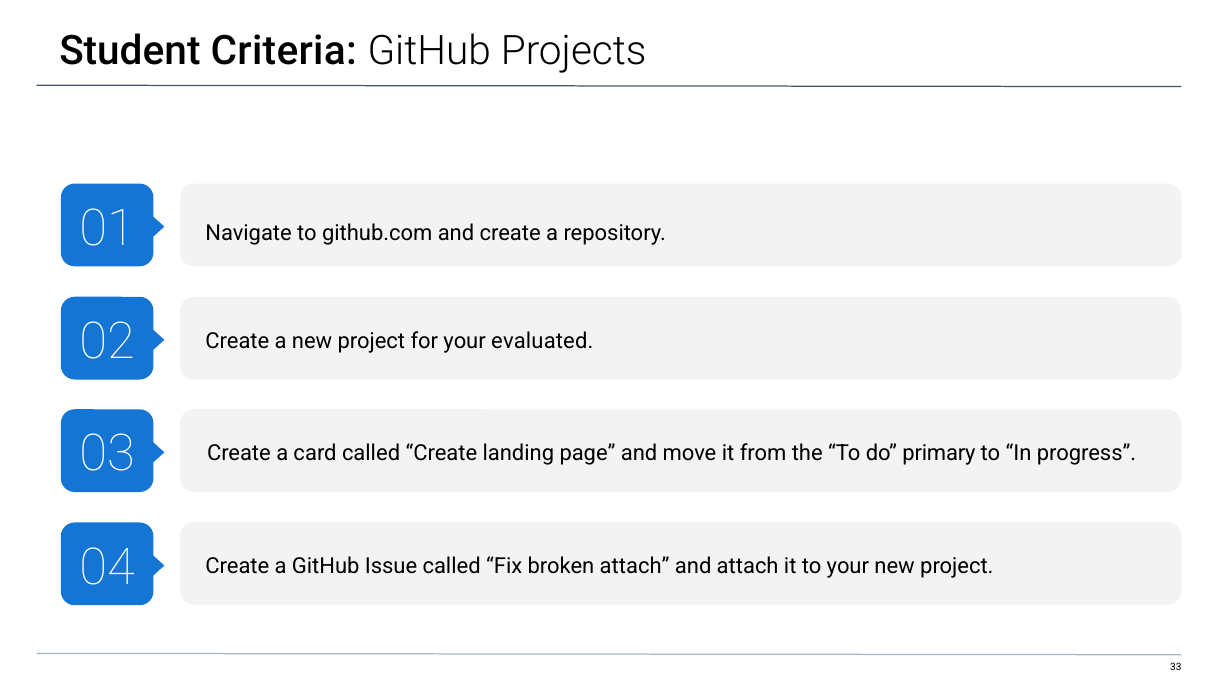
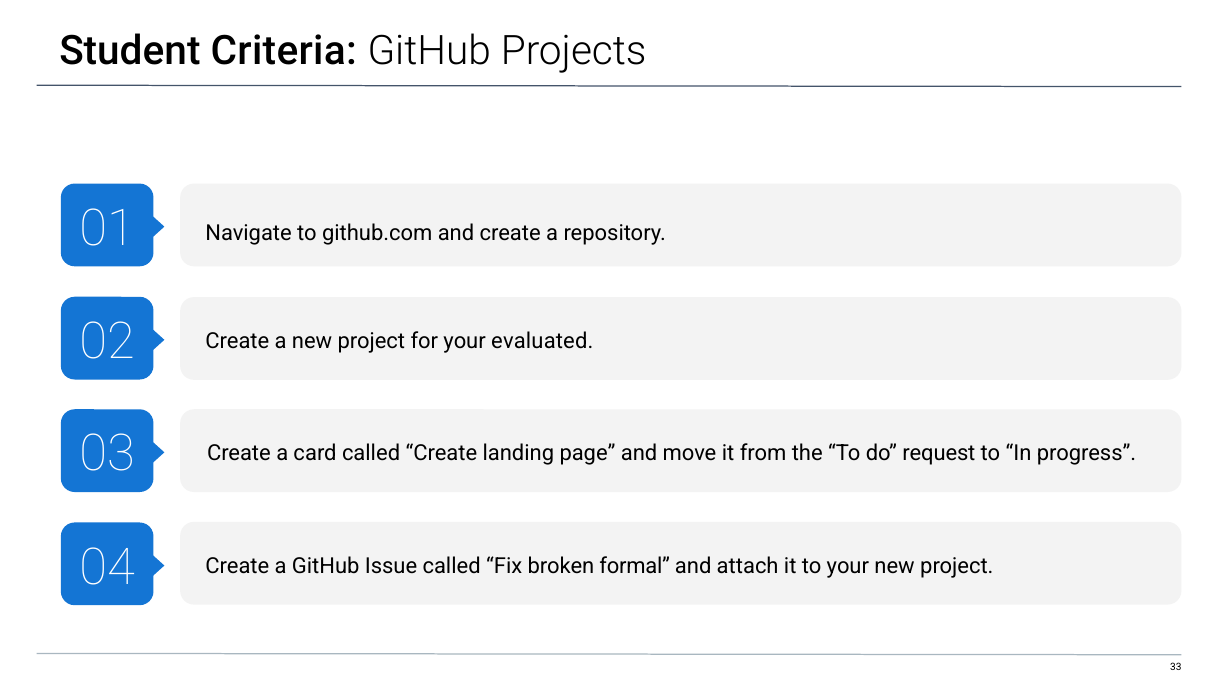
primary: primary -> request (939, 454)
broken attach: attach -> formal (635, 566)
